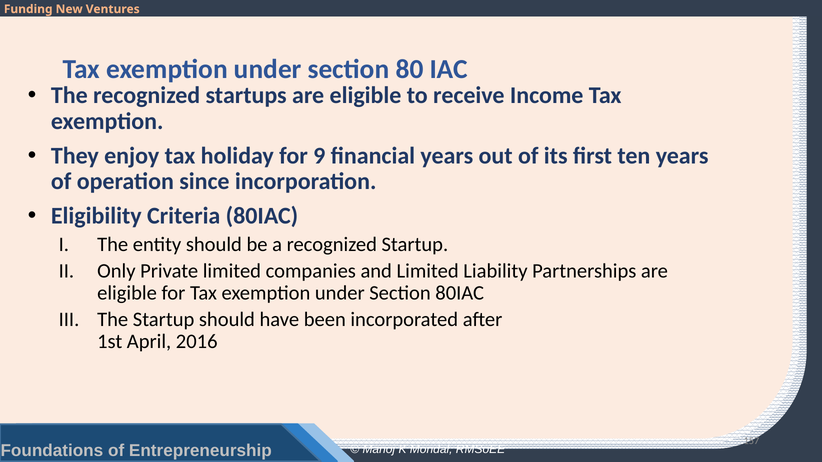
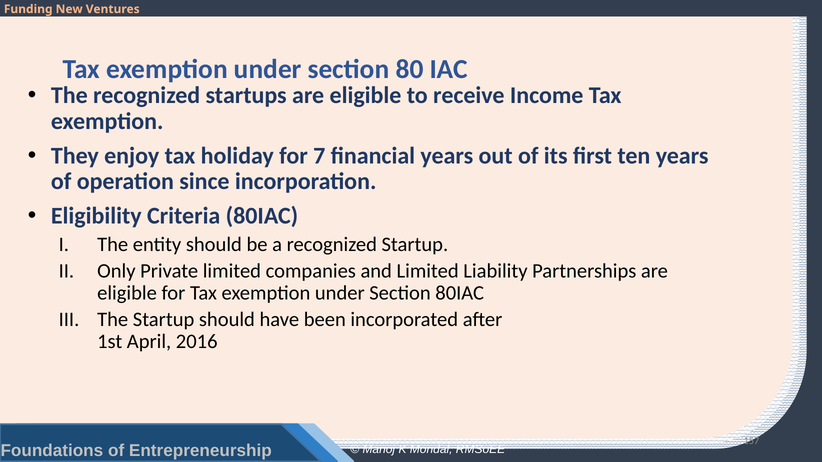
9: 9 -> 7 (319, 156)
